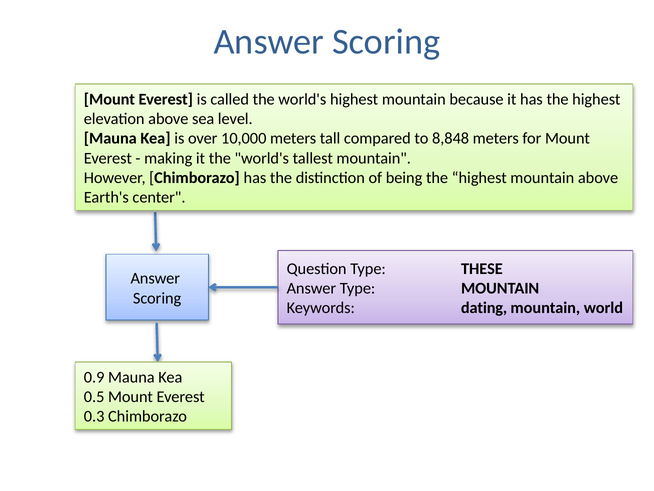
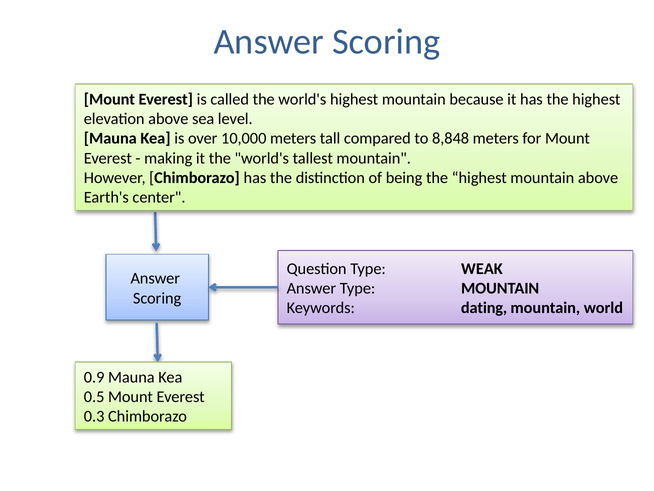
THESE: THESE -> WEAK (482, 268)
